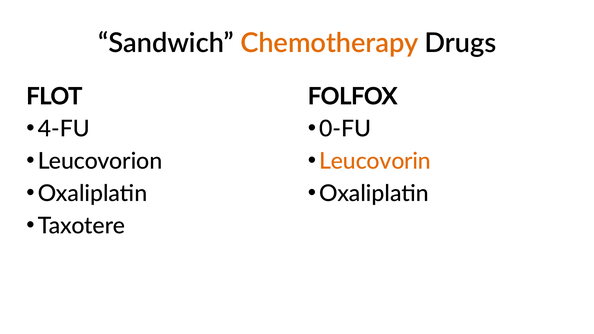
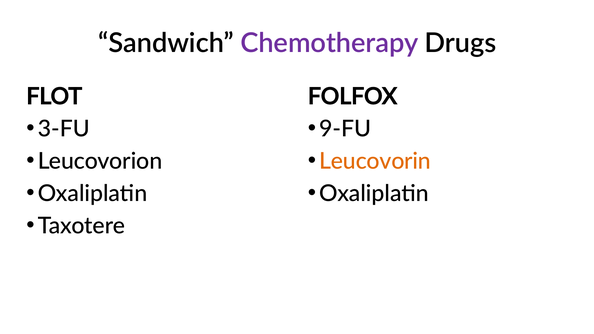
Chemotherapy colour: orange -> purple (329, 43)
4-FU: 4-FU -> 3-FU (64, 129)
0-FU: 0-FU -> 9-FU (345, 129)
